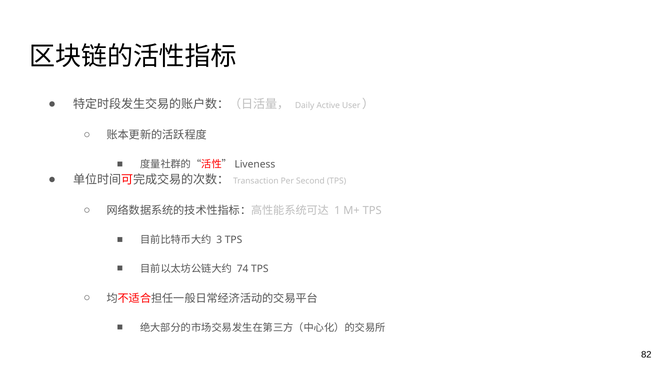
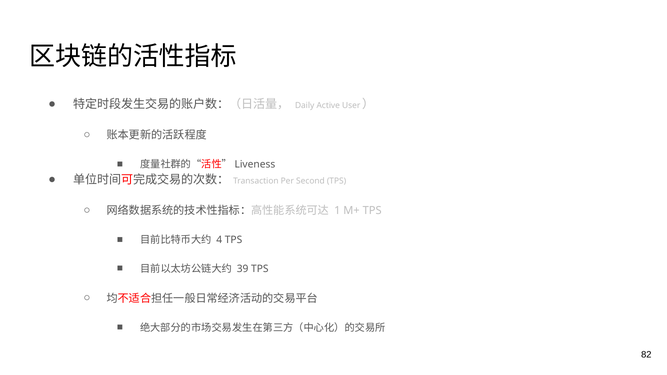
3: 3 -> 4 (219, 240)
74: 74 -> 39 (243, 269)
